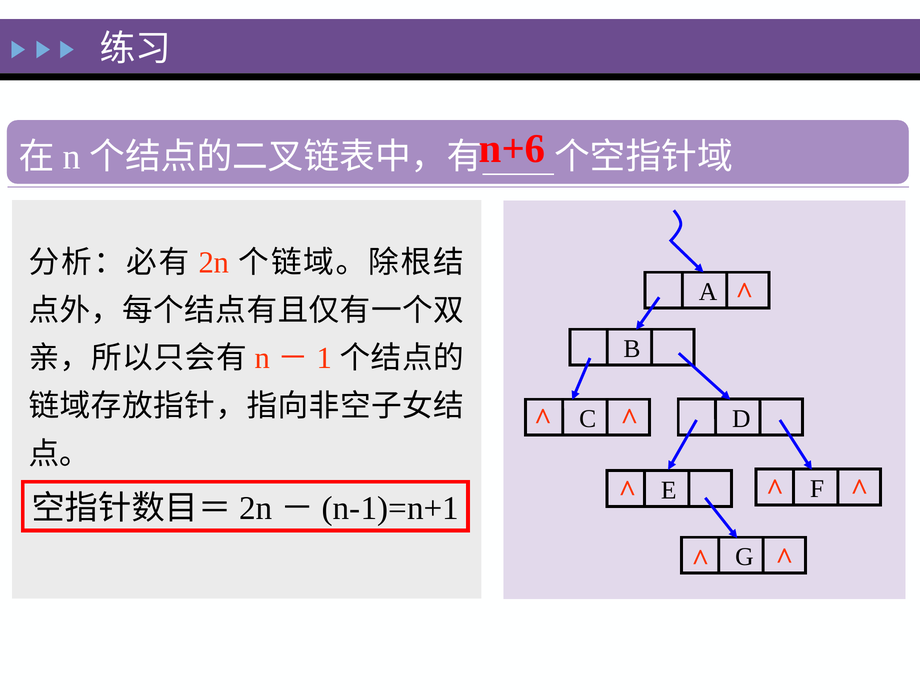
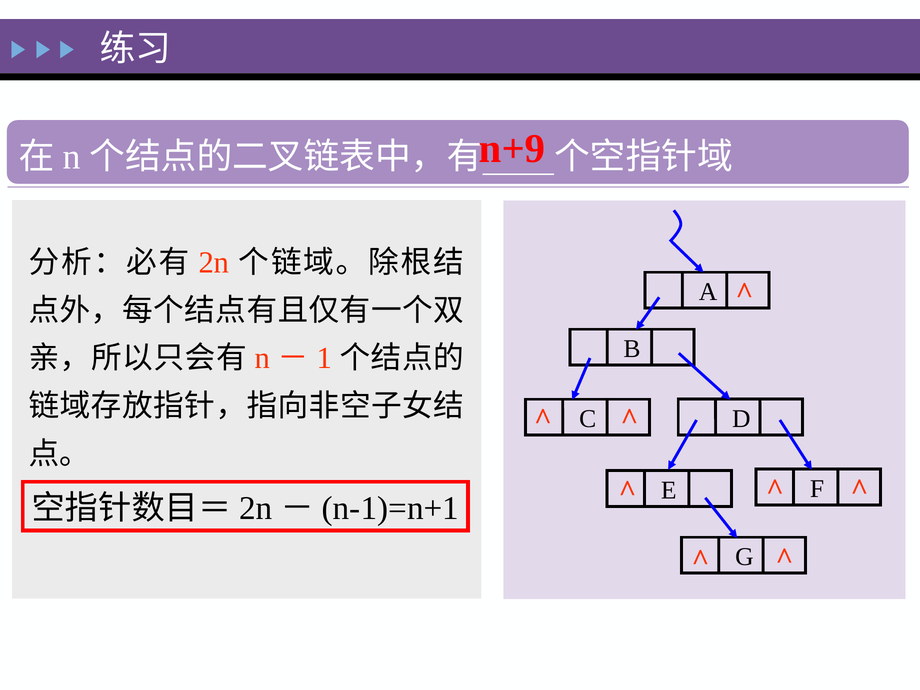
n+6: n+6 -> n+9 (512, 149)
